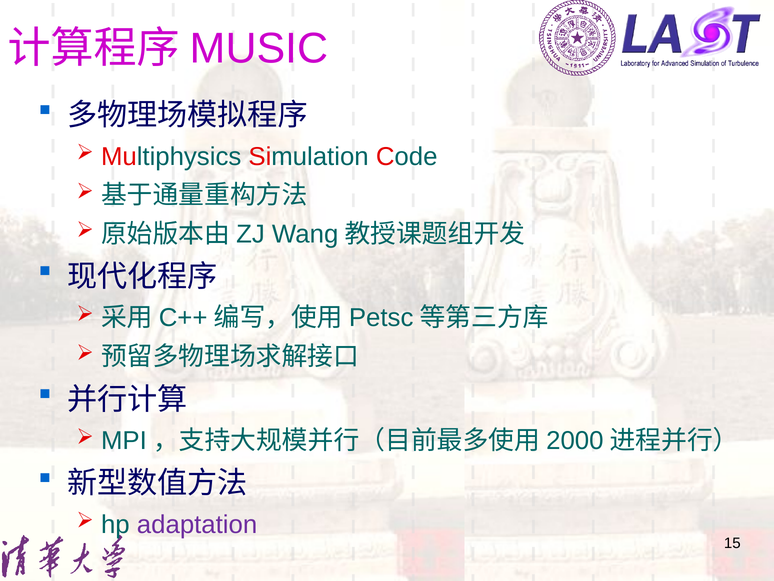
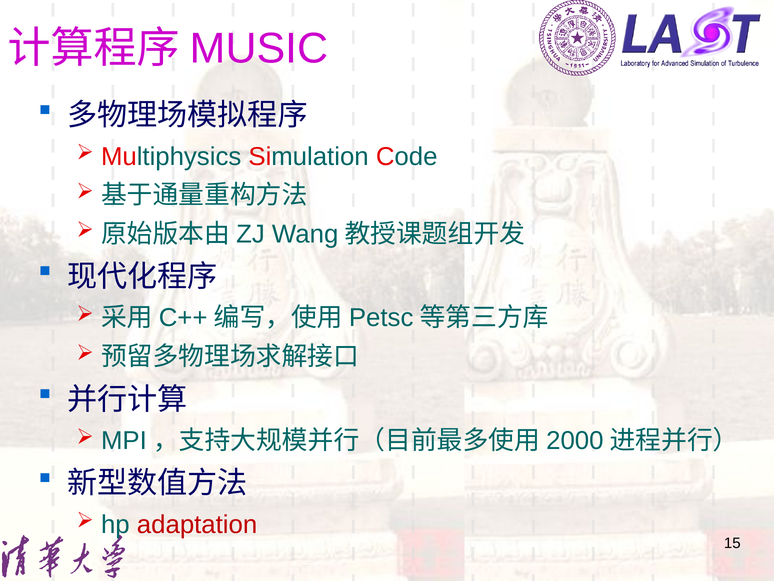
adaptation colour: purple -> red (197, 524)
